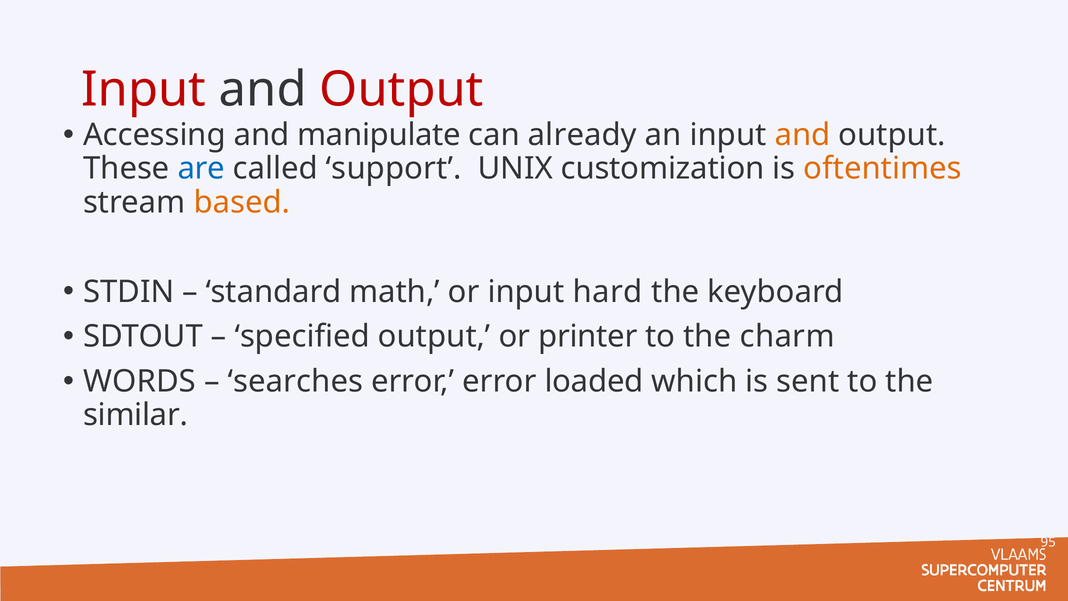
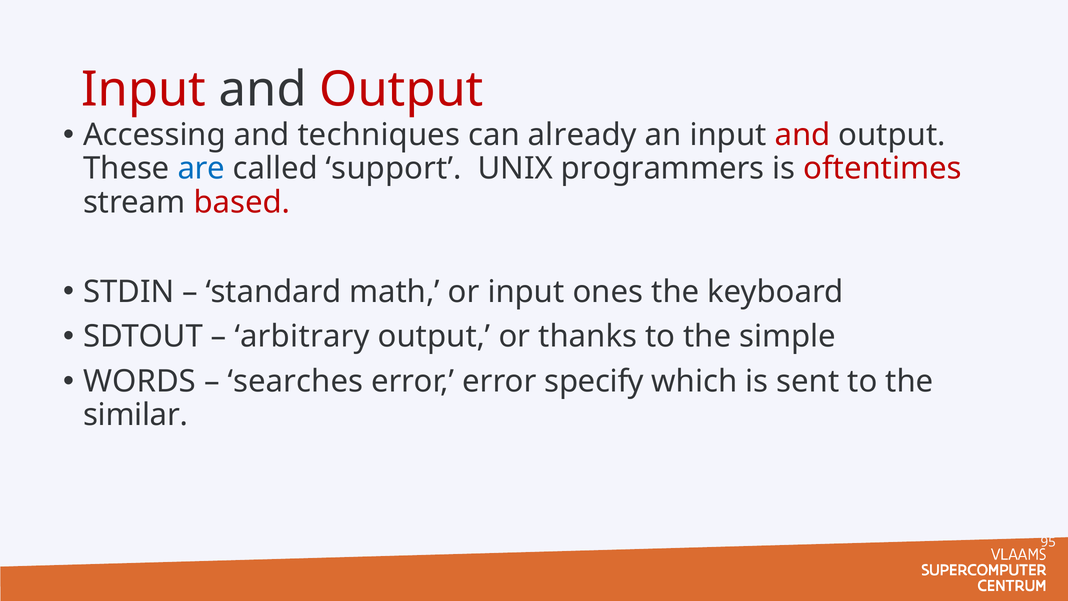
manipulate: manipulate -> techniques (379, 135)
and colour: orange -> red (802, 135)
customization: customization -> programmers (663, 169)
oftentimes colour: orange -> red (882, 169)
based colour: orange -> red (242, 202)
hard: hard -> ones (608, 292)
specified: specified -> arbitrary (302, 337)
printer: printer -> thanks (588, 337)
charm: charm -> simple (787, 337)
loaded: loaded -> specify (594, 381)
